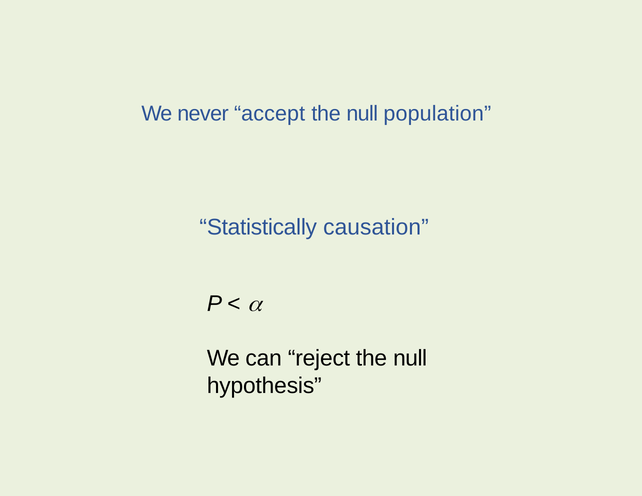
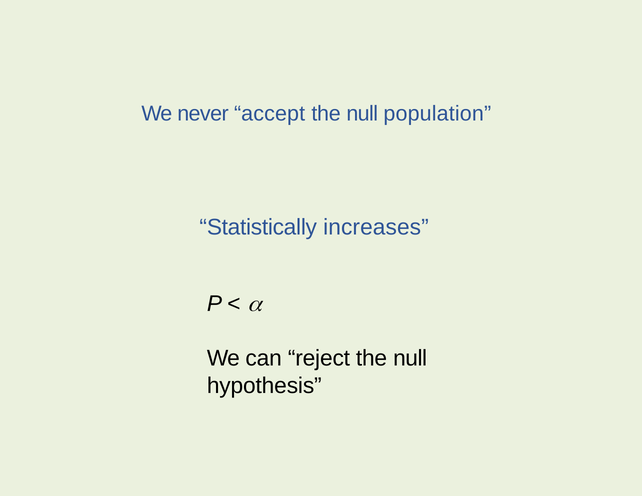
causation: causation -> increases (376, 227)
